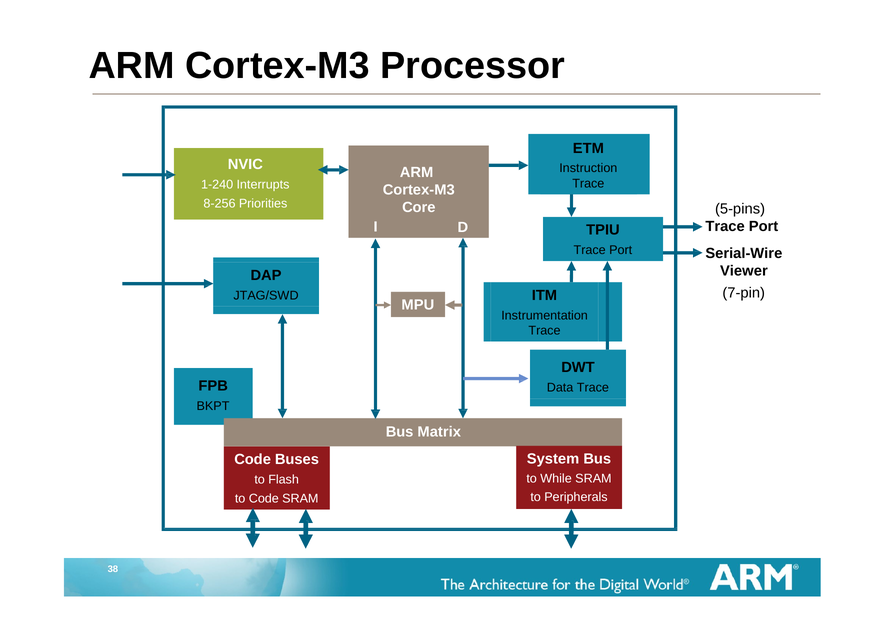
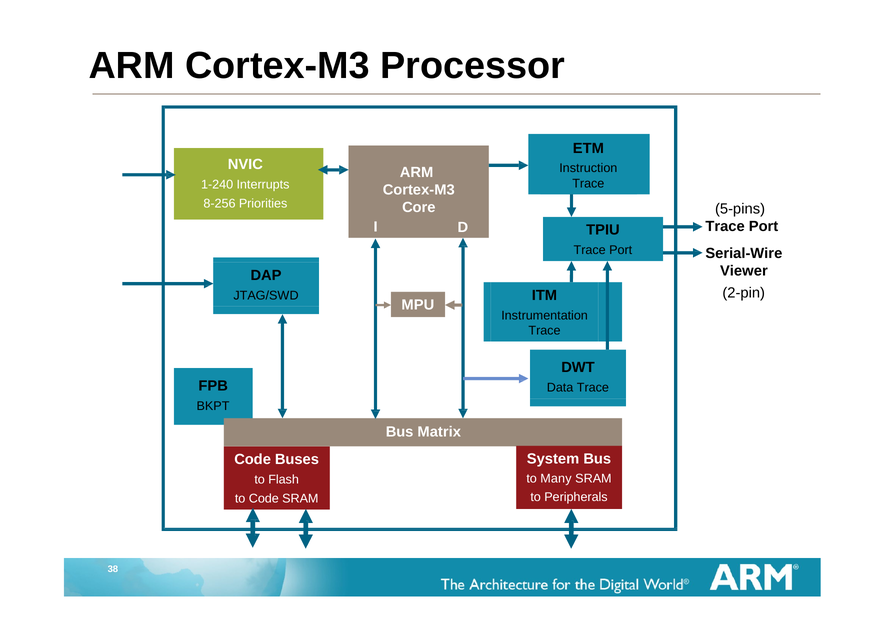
7-pin: 7-pin -> 2-pin (744, 293)
While: While -> Many (556, 479)
